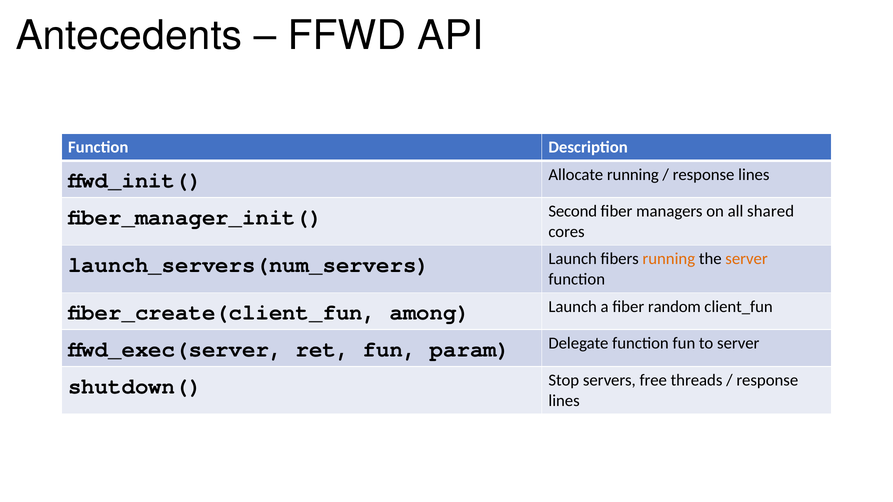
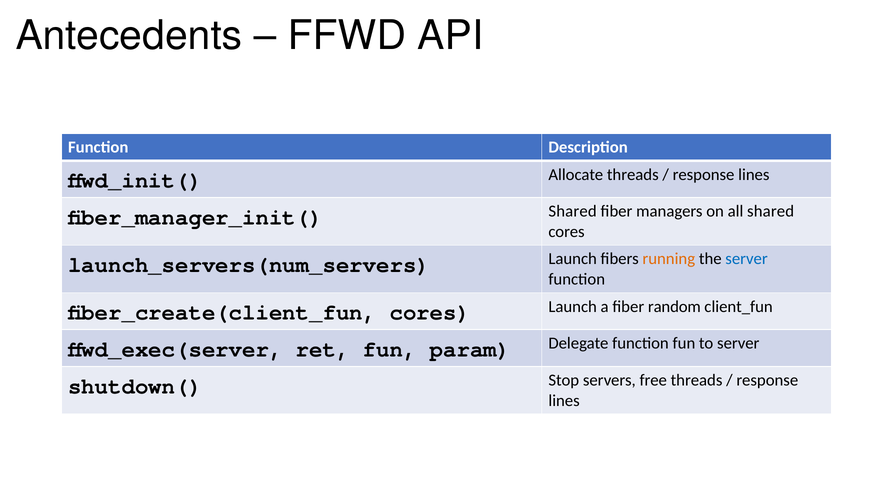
Allocate running: running -> threads (633, 175)
Second: Second -> Shared (573, 212)
server colour: orange -> blue (747, 259)
among: among -> cores (430, 313)
